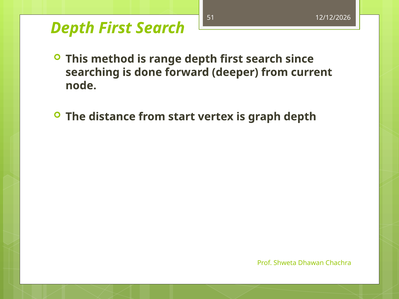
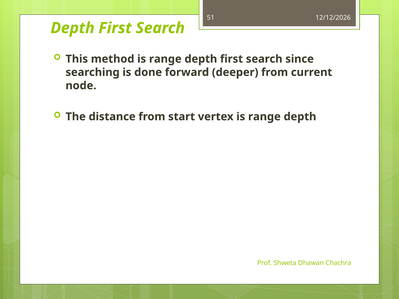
vertex is graph: graph -> range (264, 117)
